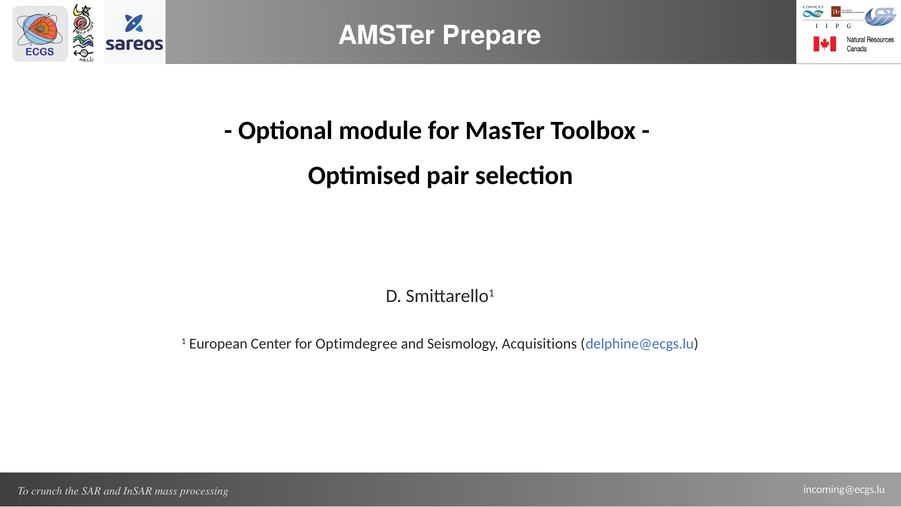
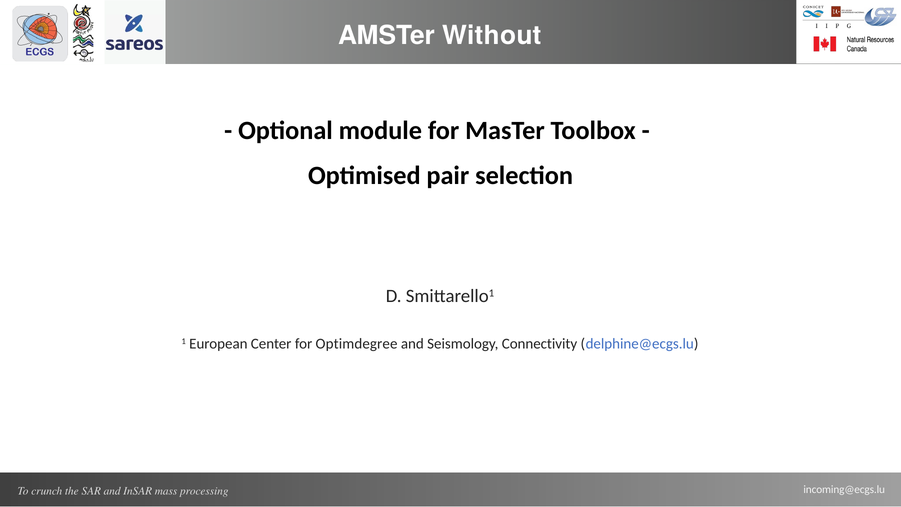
Prepare: Prepare -> Without (492, 36)
Acquisitions: Acquisitions -> Connectivity (539, 343)
